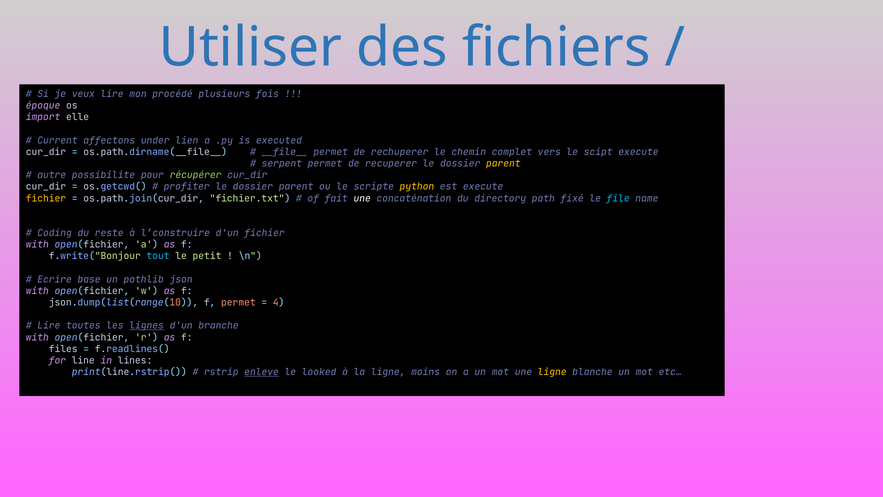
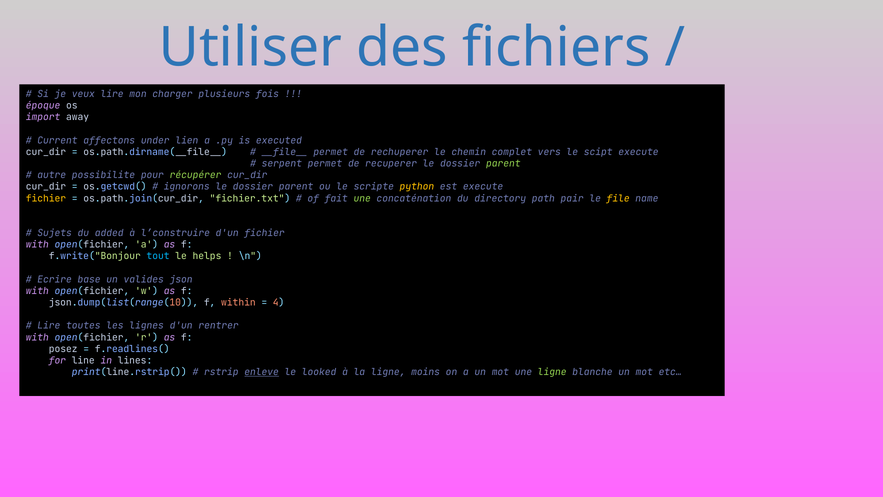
procédé: procédé -> charger (173, 94)
elle: elle -> away (78, 117)
parent colour: yellow -> light green (503, 163)
profiter: profiter -> ignorons (187, 187)
une colour: white -> light green (362, 198)
fixé: fixé -> pair (572, 198)
file colour: light blue -> yellow (618, 198)
Coding: Coding -> Sujets (55, 233)
reste: reste -> added (109, 233)
petit: petit -> helps (207, 256)
pathlib: pathlib -> valides (144, 279)
f permet: permet -> within (238, 302)
lignes underline: present -> none (147, 326)
branche: branche -> rentrer (219, 326)
files: files -> posez (63, 349)
ligne colour: yellow -> light green (552, 372)
